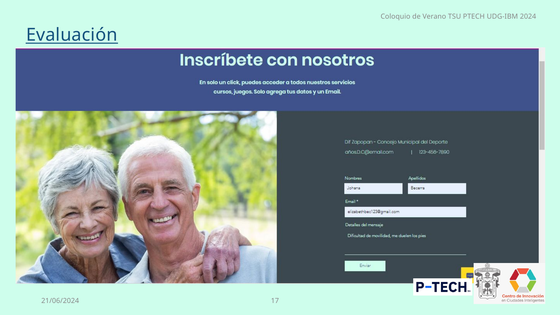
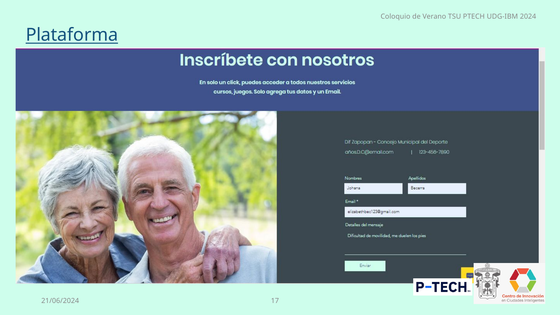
Evaluación: Evaluación -> Plataforma (72, 35)
